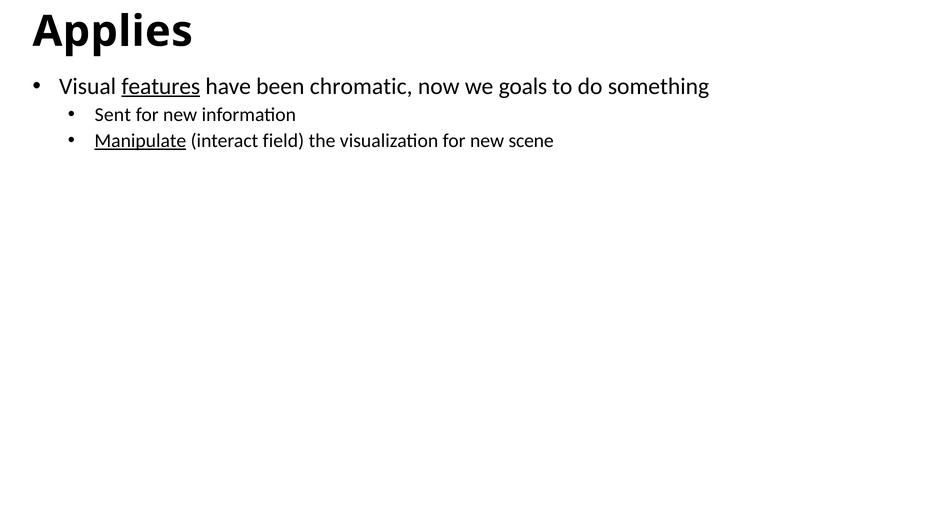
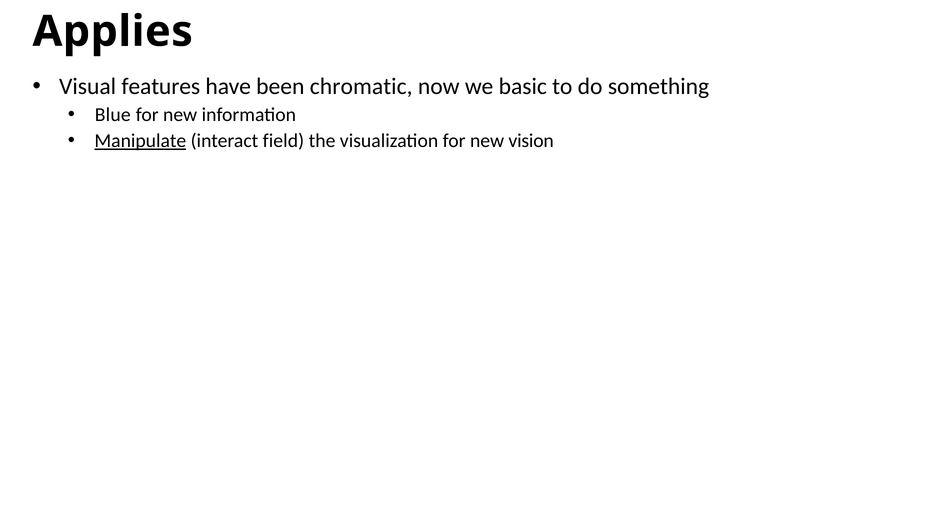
features underline: present -> none (161, 86)
goals: goals -> basic (523, 86)
Sent: Sent -> Blue (113, 115)
scene: scene -> vision (531, 141)
